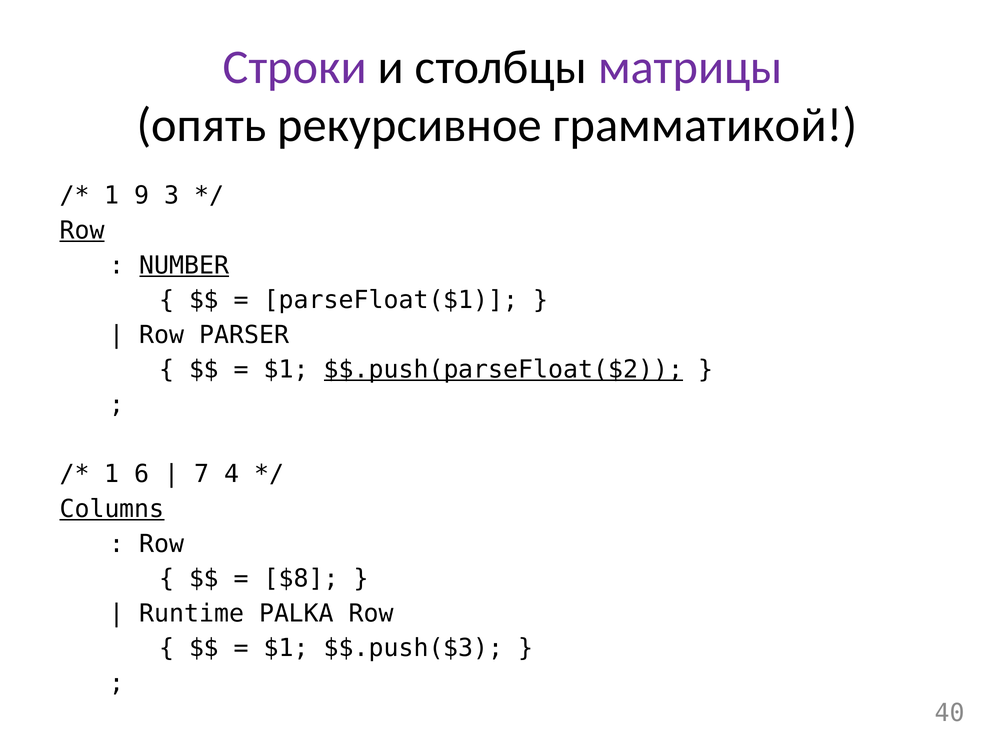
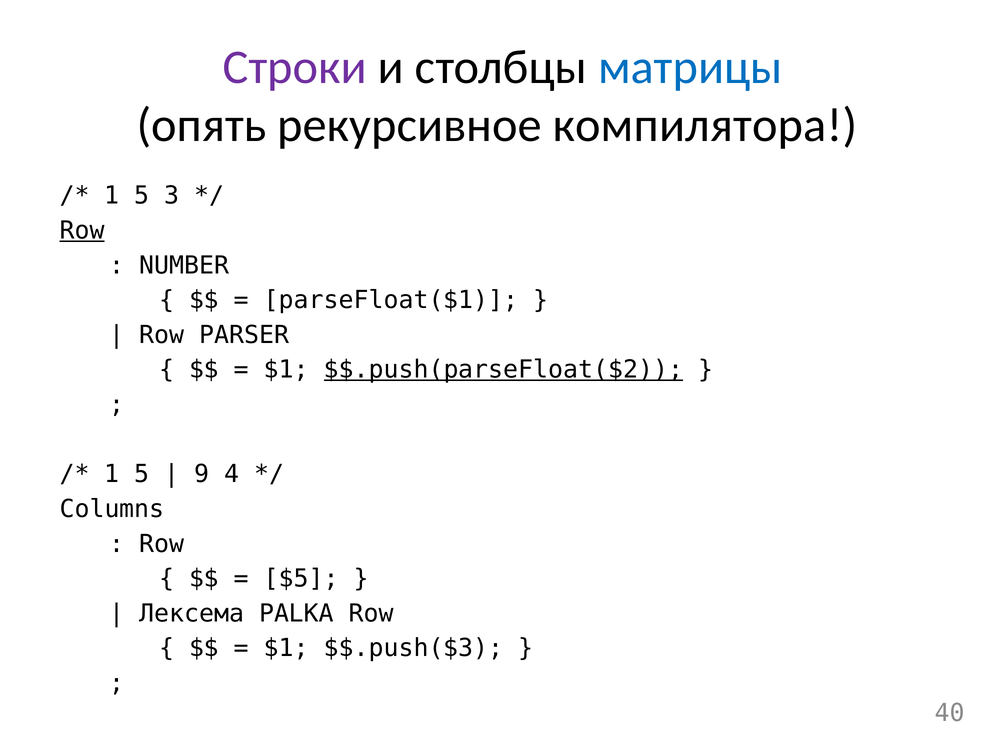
матрицы colour: purple -> blue (690, 67)
грамматикой: грамматикой -> компилятора (705, 125)
9: 9 -> 5 (142, 196)
NUMBER underline: present -> none (184, 265)
6: 6 -> 5 (142, 474)
7: 7 -> 9 (202, 474)
Columns underline: present -> none (112, 509)
$8: $8 -> $5 (301, 579)
Runtime: Runtime -> Лексема (192, 614)
